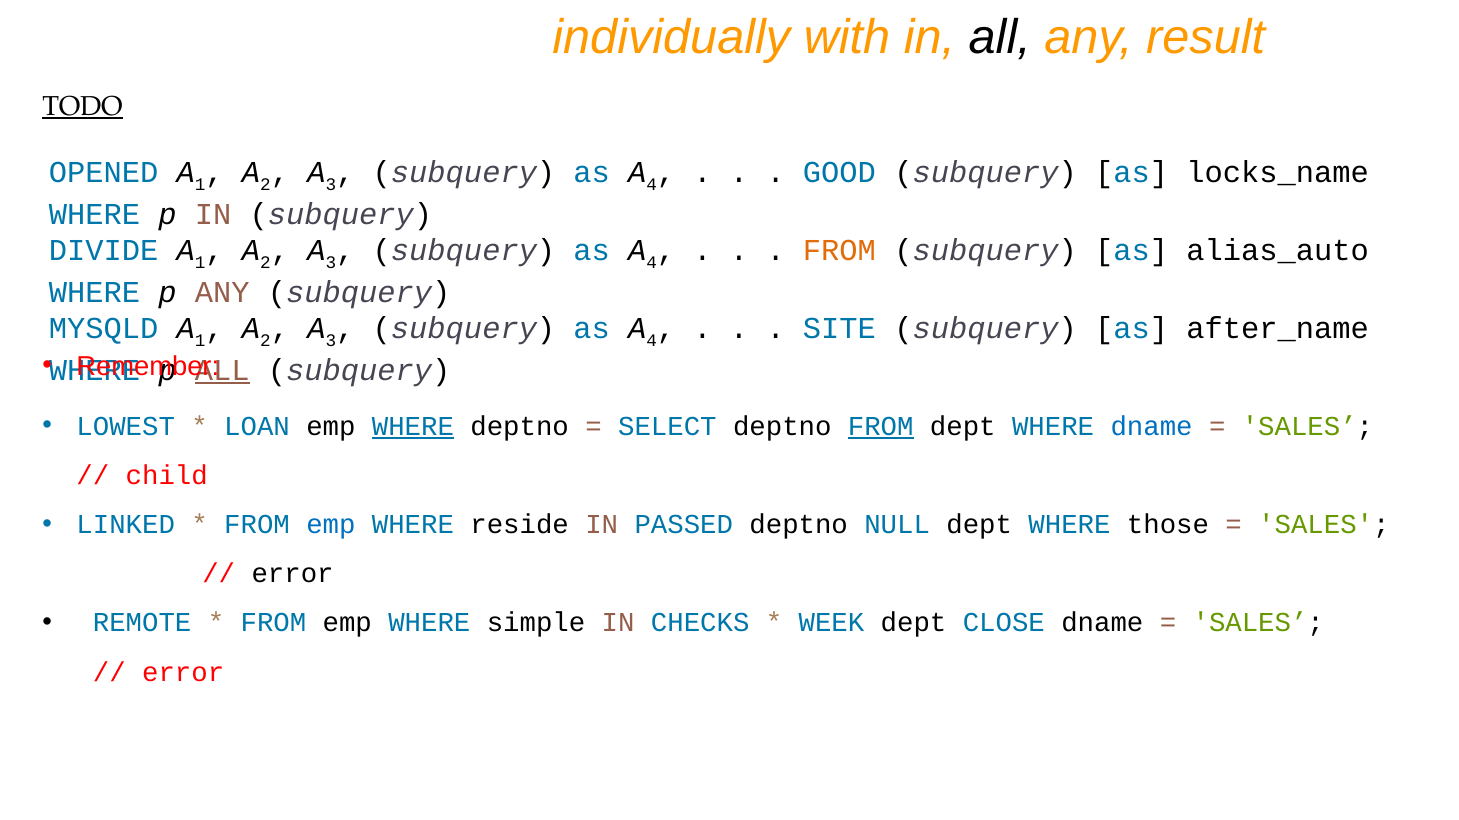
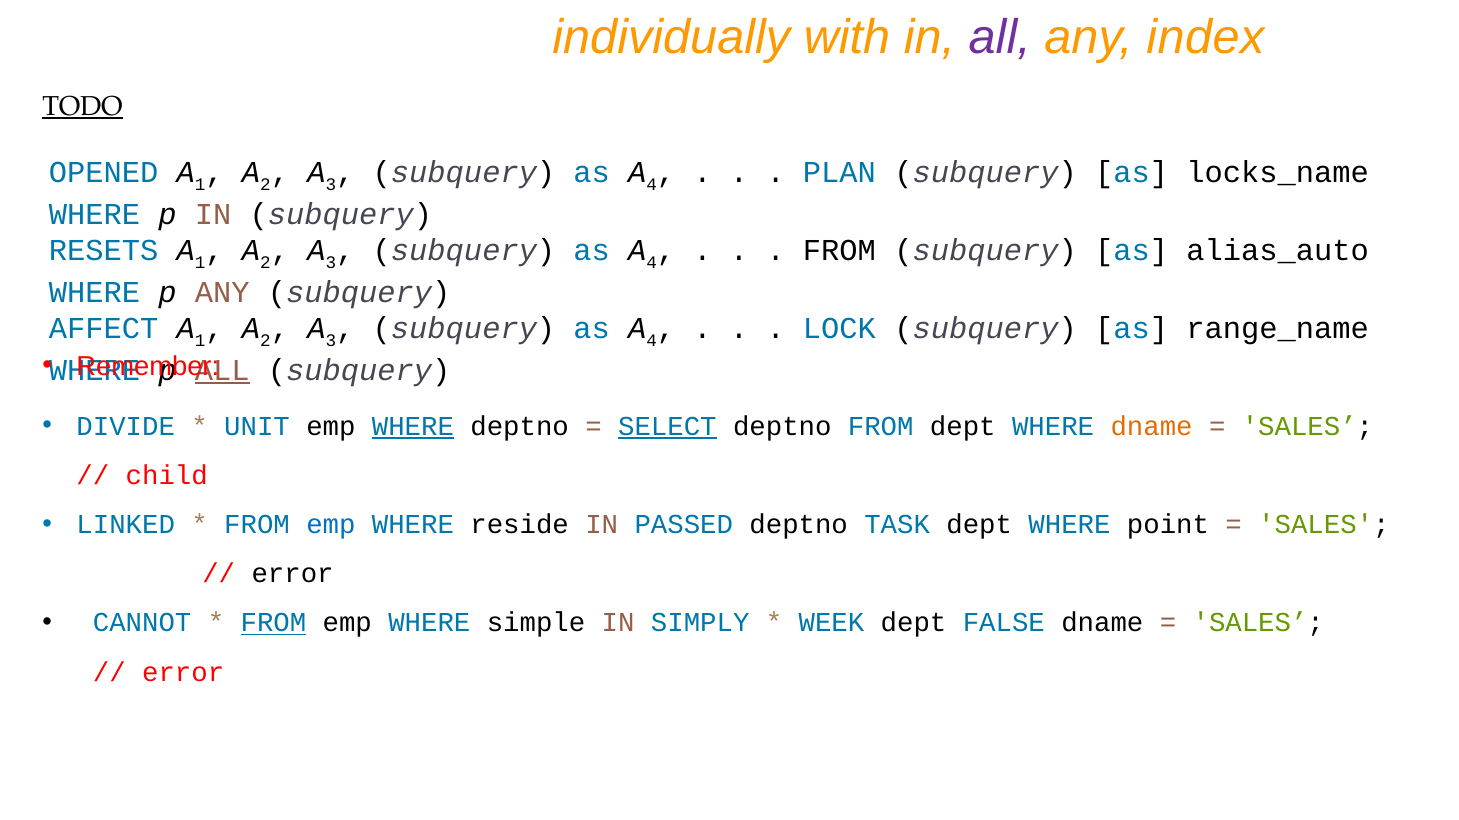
all colour: black -> purple (1000, 38)
result: result -> index (1205, 38)
GOOD: GOOD -> PLAN (839, 173)
DIVIDE: DIVIDE -> RESETS (104, 251)
FROM colour: orange -> black (839, 251)
MYSQLD: MYSQLD -> AFFECT (104, 329)
SITE: SITE -> LOCK (839, 329)
after_name: after_name -> range_name (1278, 329)
LOWEST: LOWEST -> DIVIDE (126, 426)
LOAN: LOAN -> UNIT (257, 426)
SELECT underline: none -> present (667, 426)
FROM underline: present -> none (881, 426)
dname colour: blue -> orange (1152, 426)
NULL: NULL -> TASK (897, 525)
those: those -> point (1168, 525)
REMOTE: REMOTE -> CANNOT (142, 623)
FROM underline: none -> present (273, 623)
CHECKS: CHECKS -> SIMPLY (700, 623)
CLOSE: CLOSE -> FALSE (1004, 623)
